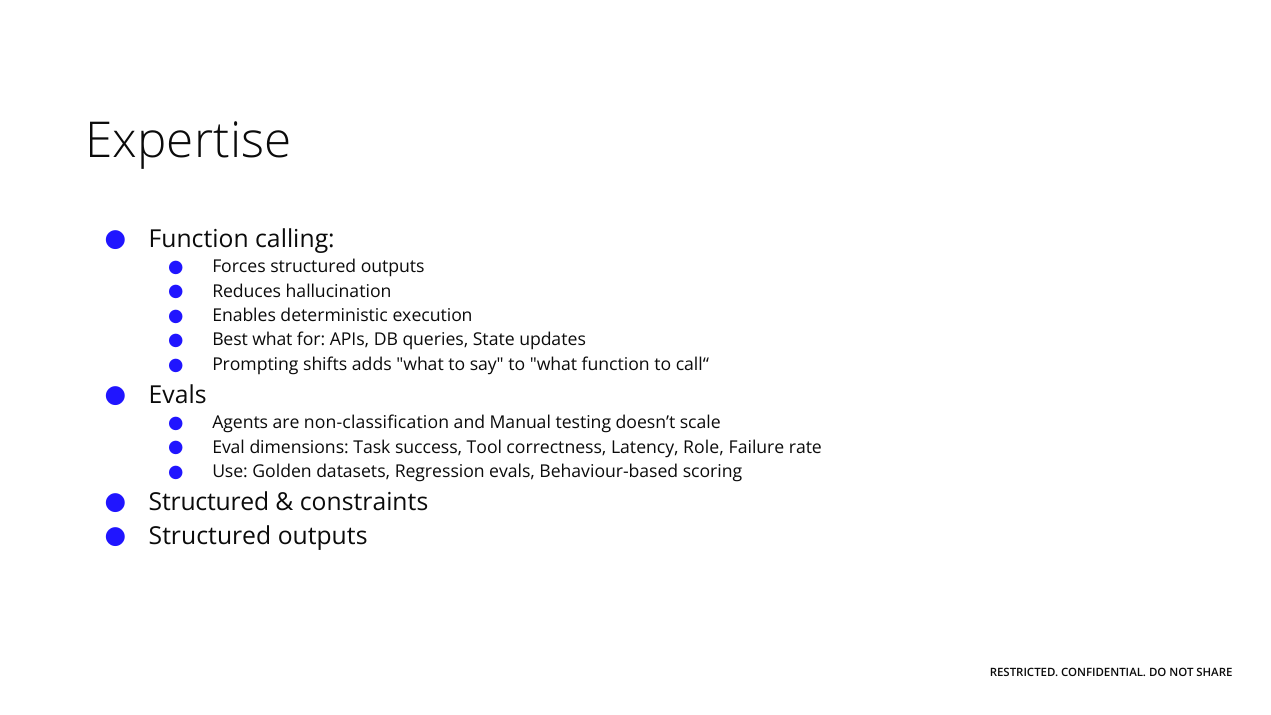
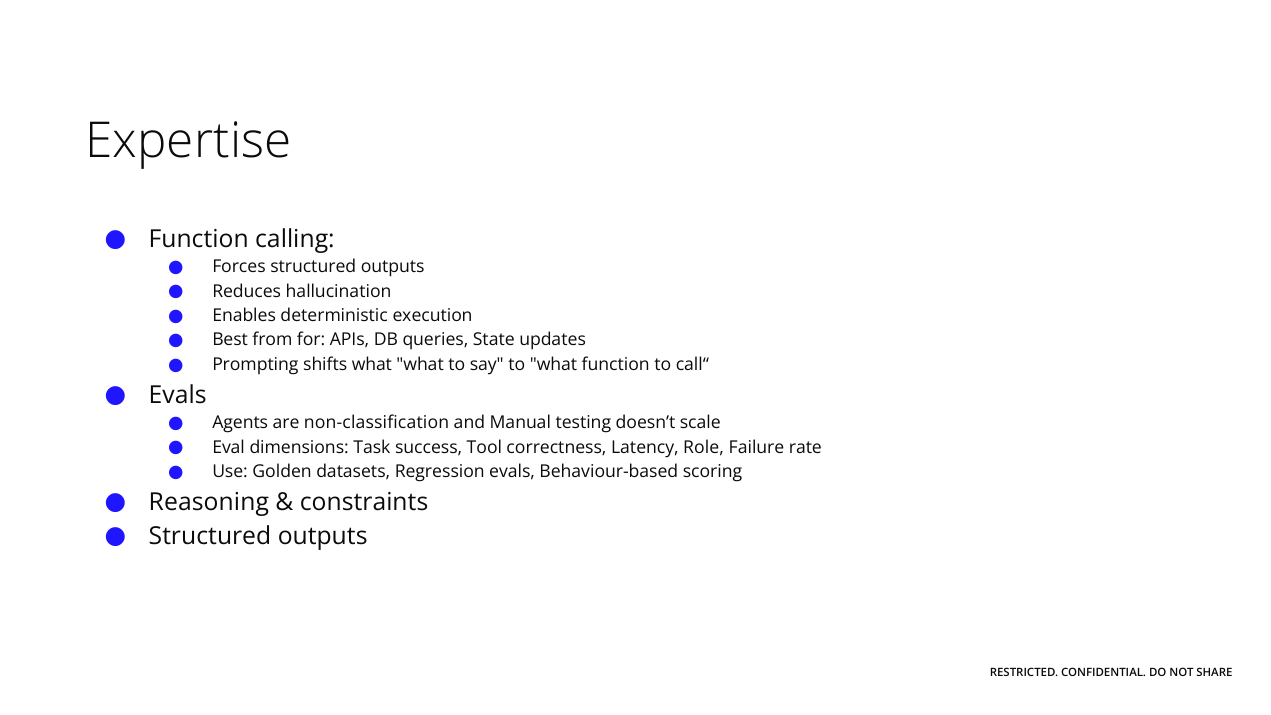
Best what: what -> from (272, 340)
shifts adds: adds -> what (372, 365)
Structured: Structured -> Reasoning (209, 502)
